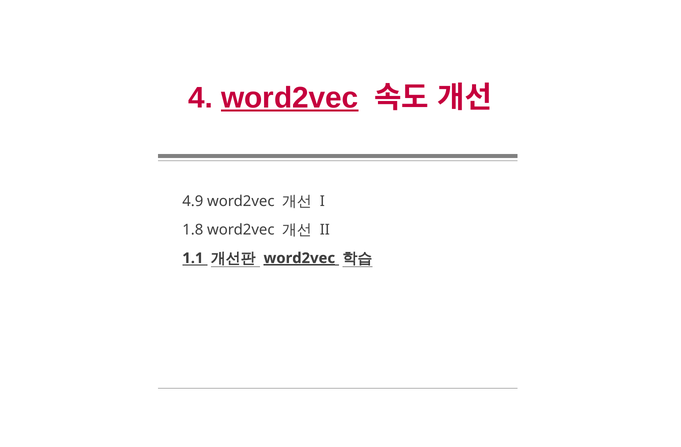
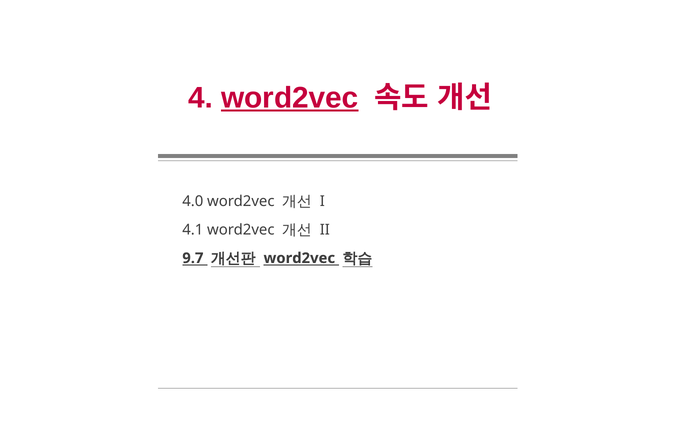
4.9: 4.9 -> 4.0 (193, 201)
1.8: 1.8 -> 4.1 (193, 230)
1.1: 1.1 -> 9.7 (193, 258)
word2vec underline: present -> none (299, 258)
